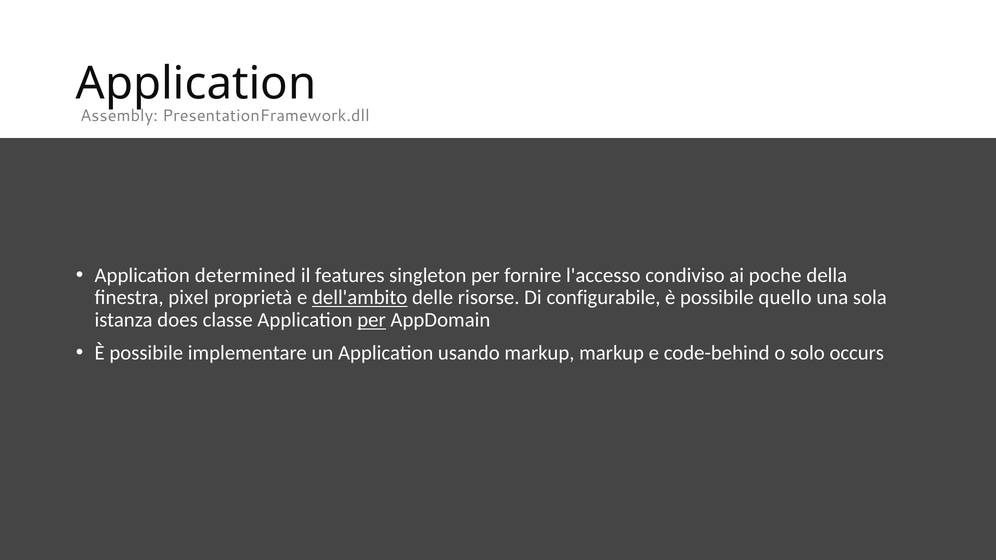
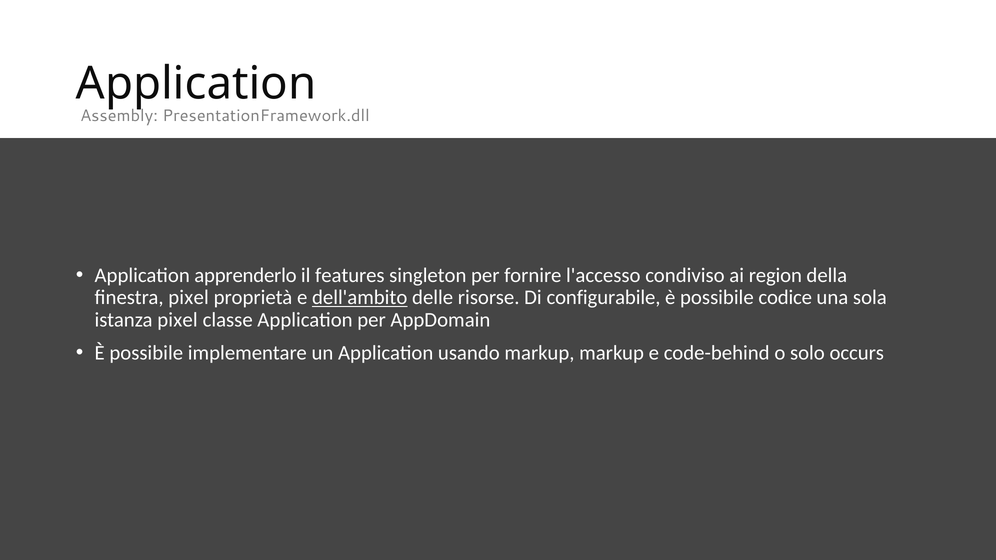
determined: determined -> apprenderlo (245, 275)
poche: poche -> region (775, 275)
quello: quello -> codice (785, 298)
istanza does: does -> pixel (178, 320)
per underline: present -> none (372, 320)
